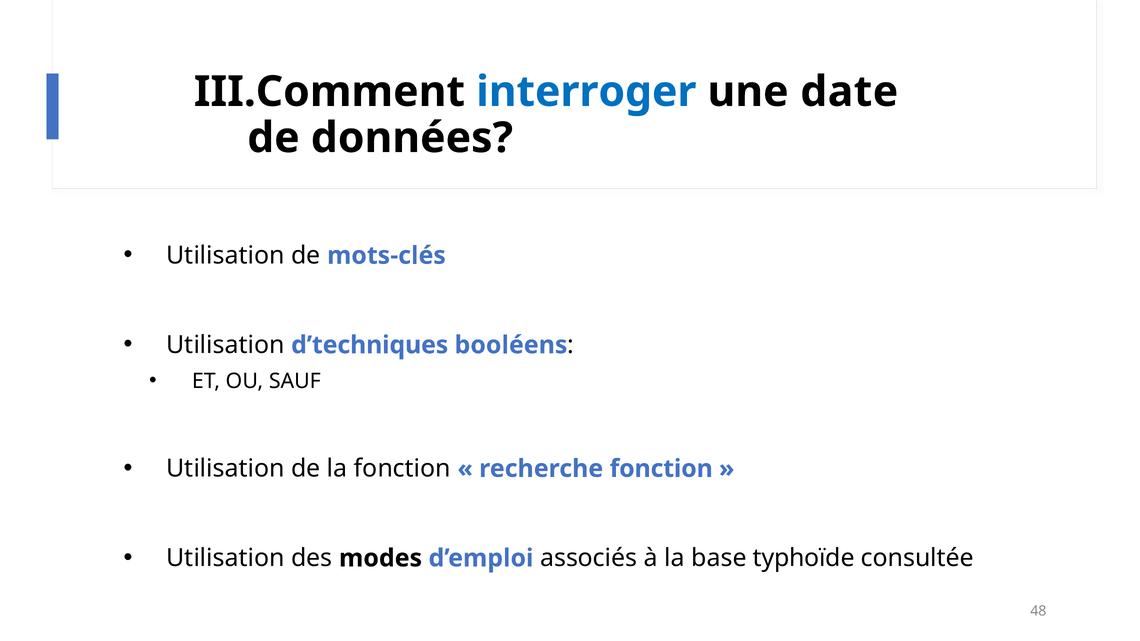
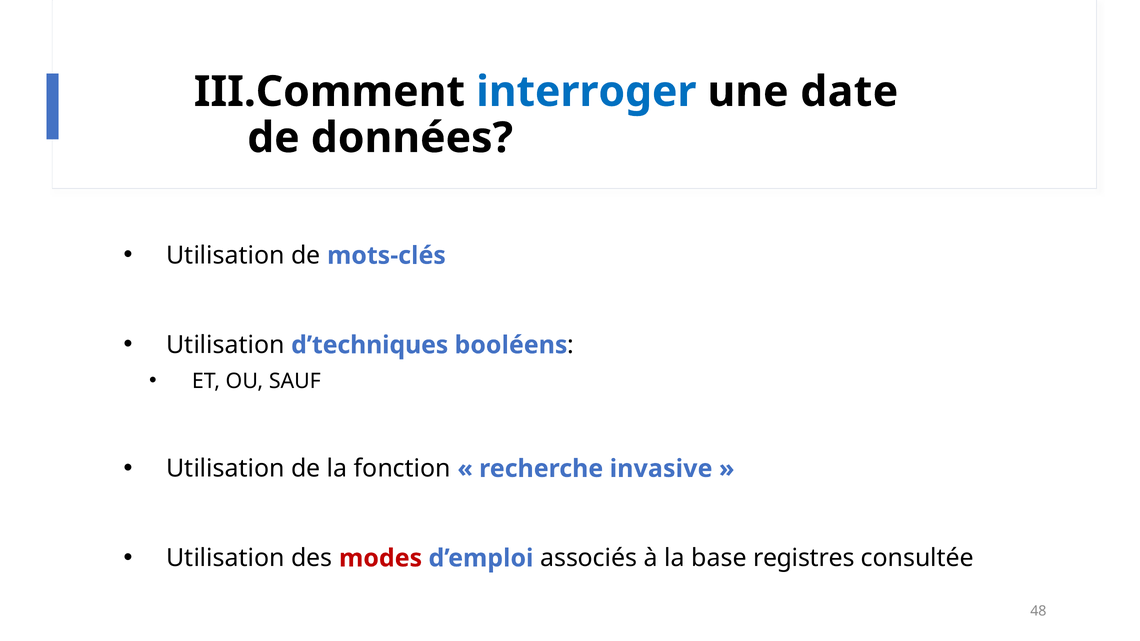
recherche fonction: fonction -> invasive (661, 469)
modes colour: black -> red (381, 558)
typhoïde: typhoïde -> registres (804, 558)
